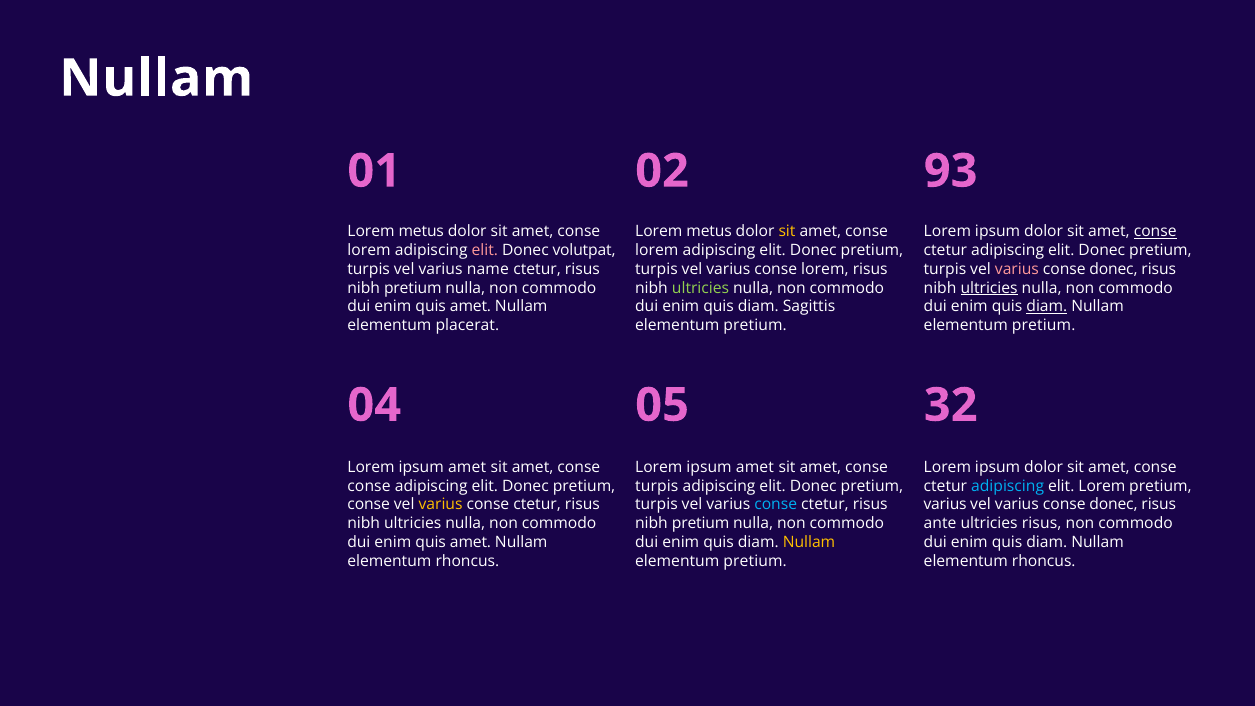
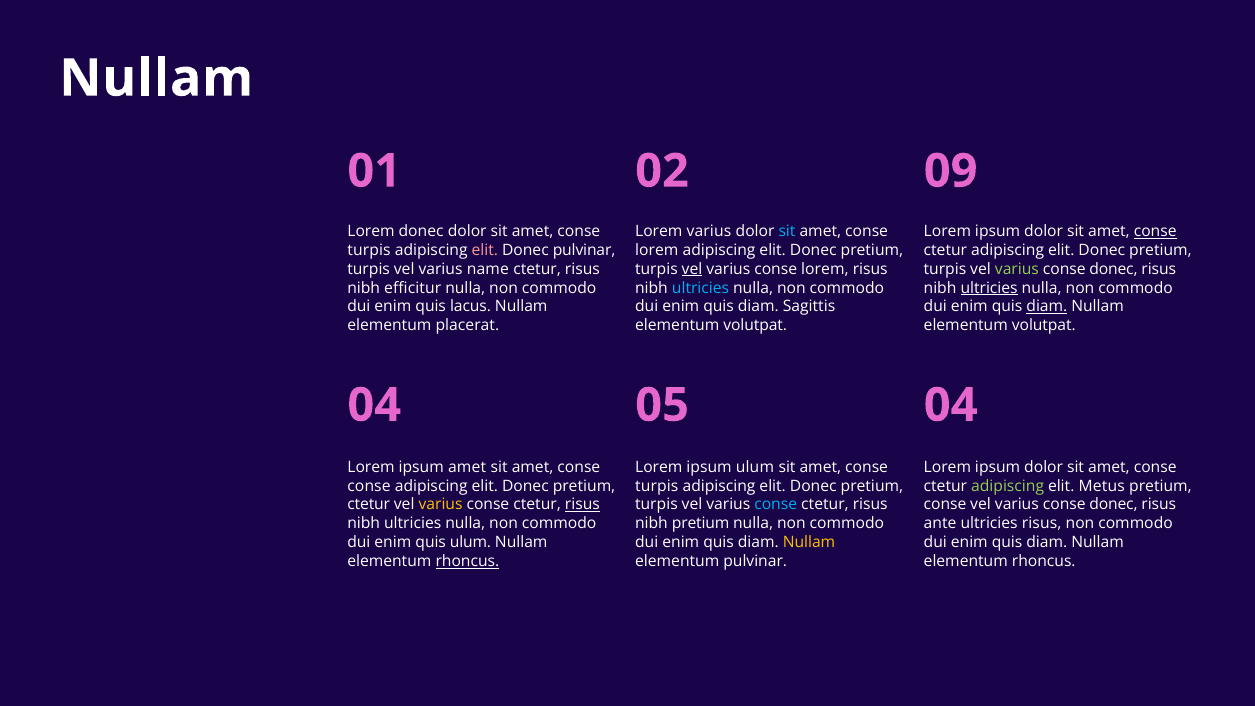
93: 93 -> 09 (951, 171)
metus: metus -> donec (421, 231)
metus: metus -> varius (709, 231)
sit colour: yellow -> light blue (787, 231)
lorem: lorem -> turpis (369, 250)
Donec volutpat: volutpat -> pulvinar (584, 250)
vel underline: none -> present (692, 269)
varius colour: pink -> light green (1017, 269)
pretium: pretium -> efficitur (413, 288)
ultricies colour: light green -> light blue (701, 288)
amet: amet -> lacus (470, 307)
pretium: pretium -> volutpat (755, 326)
pretium: pretium -> volutpat (1044, 326)
05 32: 32 -> 04 (951, 405)
amet: amet -> ulum (755, 467)
adipiscing colour: light blue -> light green (1008, 486)
elit Lorem: Lorem -> Metus (1102, 486)
conse: conse -> ctetur (369, 505)
risus underline: none -> present (582, 505)
varius: varius -> conse (945, 505)
amet: amet -> ulum (471, 542)
rhoncus underline: none -> present (467, 561)
pretium: pretium -> pulvinar (755, 561)
